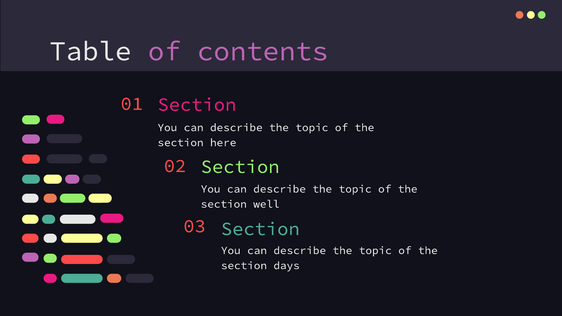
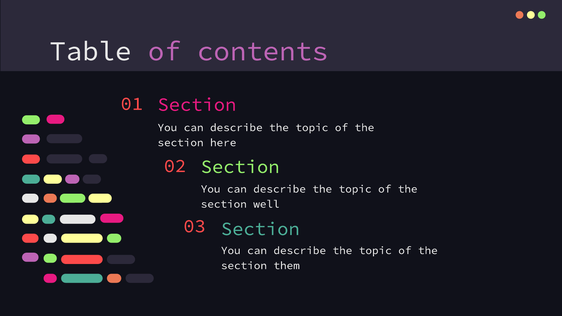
days: days -> them (287, 266)
